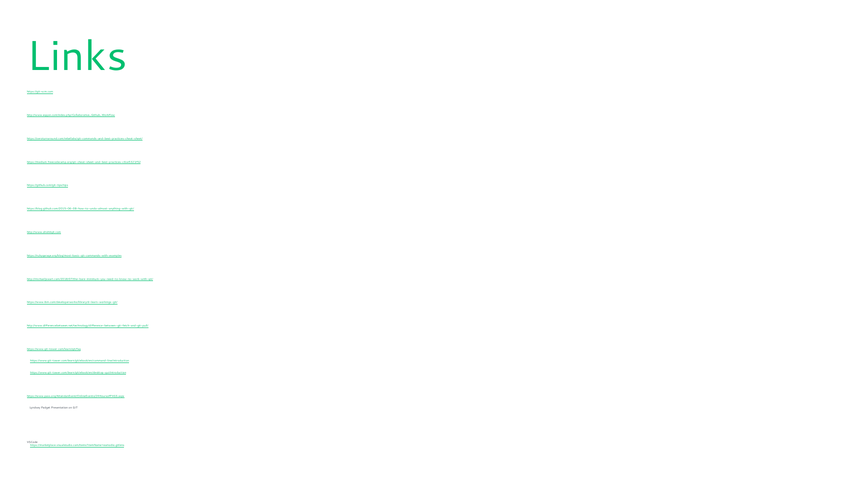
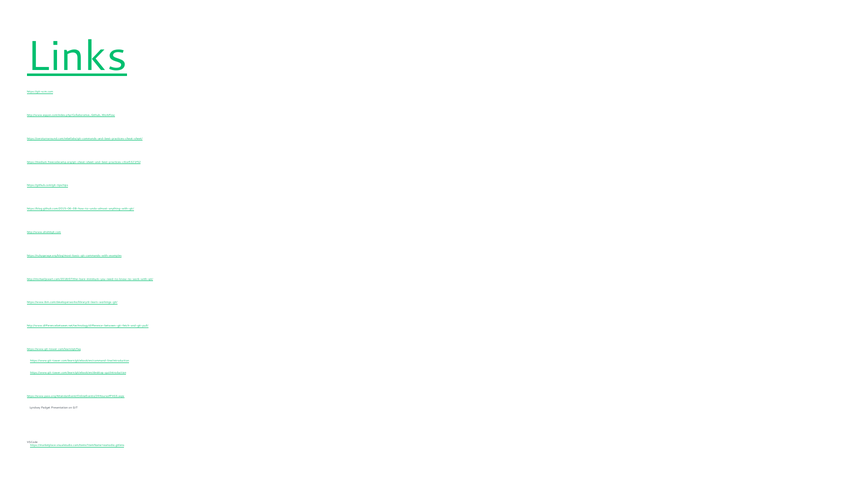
Links underline: none -> present (77, 57)
